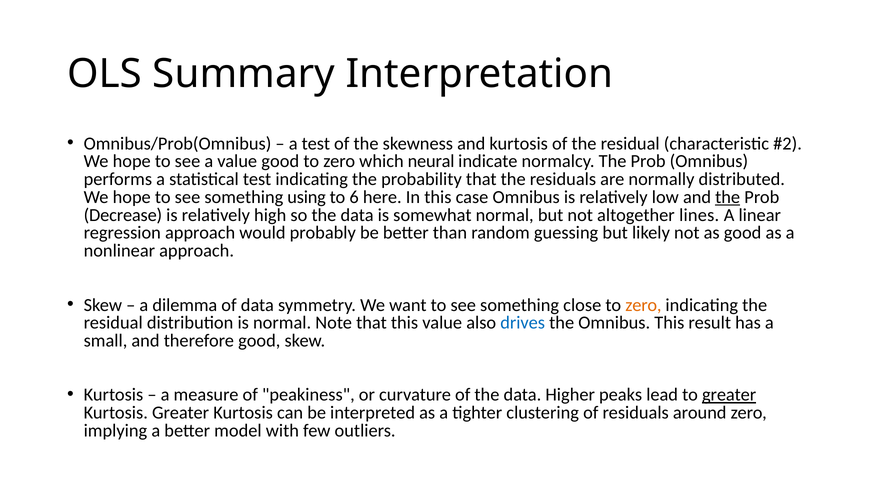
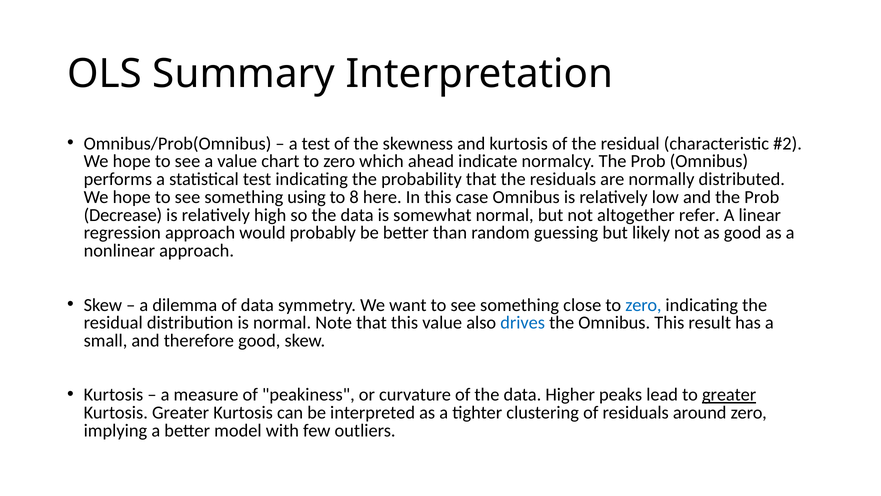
value good: good -> chart (280, 161)
neural: neural -> ahead (431, 161)
6: 6 -> 8 (354, 197)
the underline: present -> none (728, 197)
lines: lines -> refer (699, 215)
zero colour: orange -> blue (643, 305)
